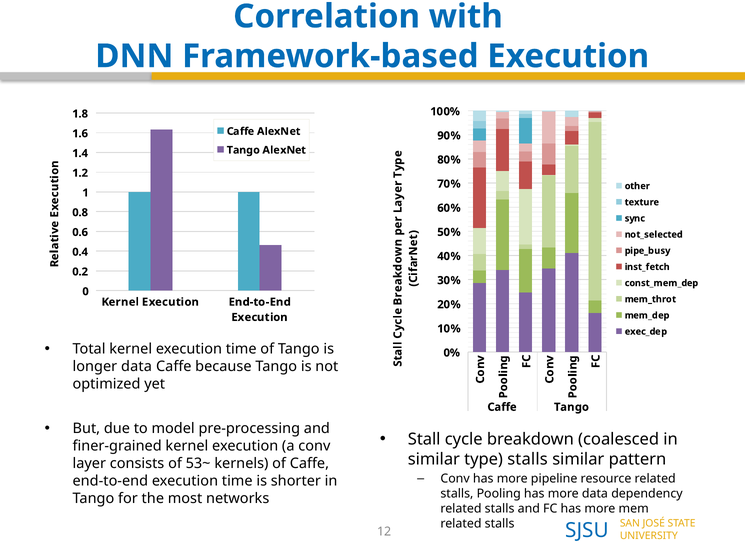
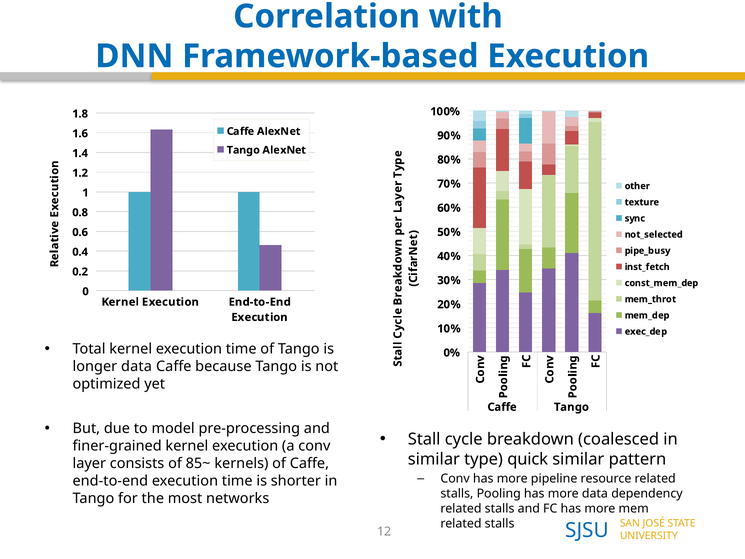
type stalls: stalls -> quick (528, 459)
53~: 53~ -> 85~ (198, 463)
